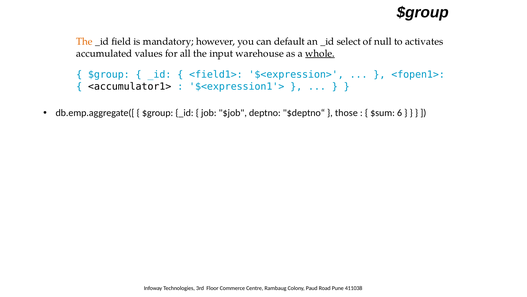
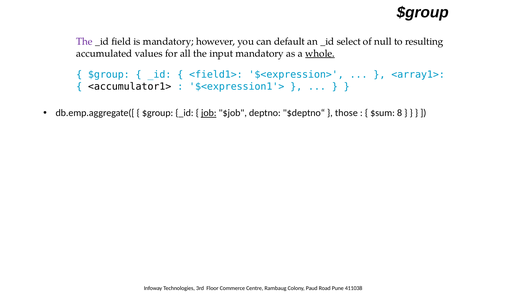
The colour: orange -> purple (84, 41)
activates: activates -> resulting (424, 41)
input warehouse: warehouse -> mandatory (260, 53)
<fopen1>: <fopen1> -> <array1> (418, 74)
job underline: none -> present (209, 113)
6: 6 -> 8 (400, 113)
